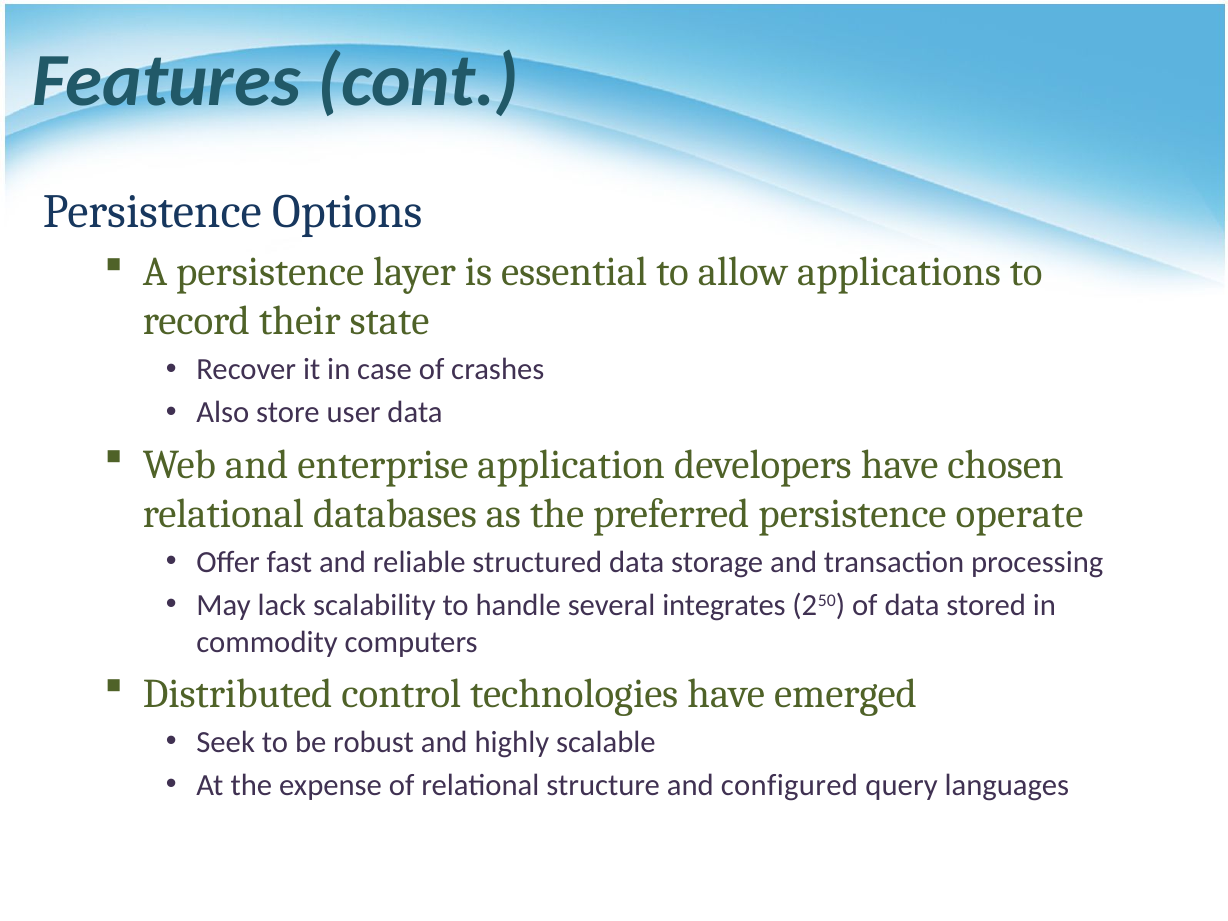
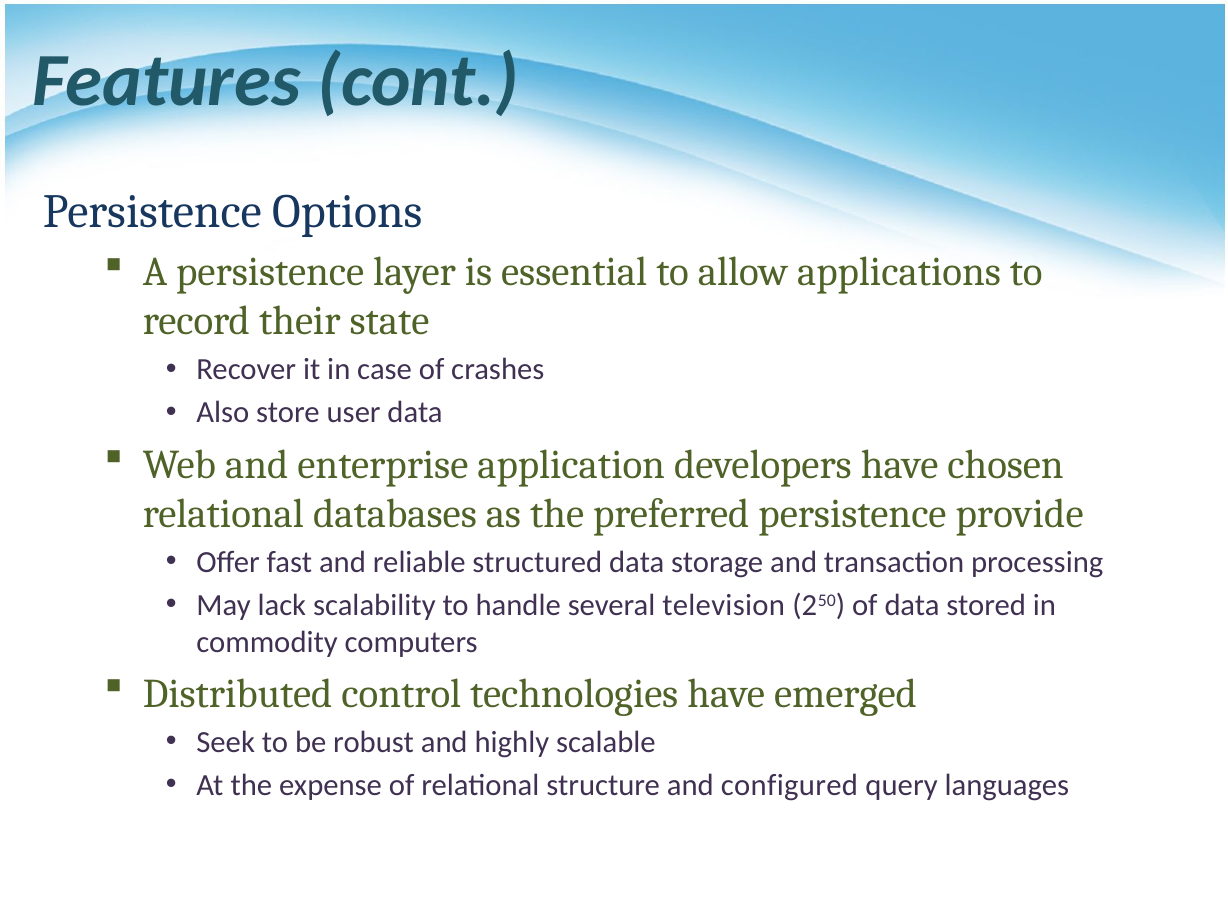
operate: operate -> provide (1020, 514)
integrates: integrates -> television (724, 605)
